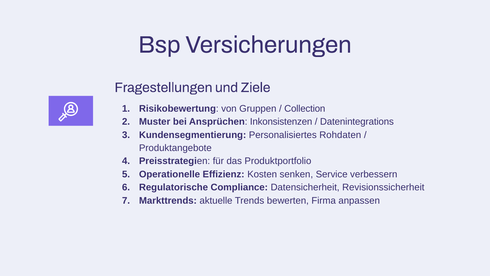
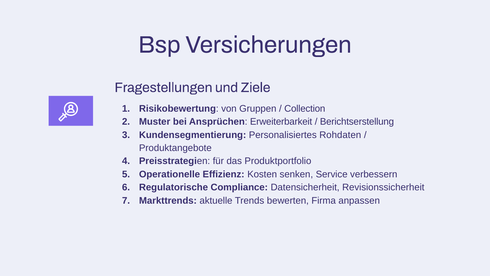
Inkonsistenzen: Inkonsistenzen -> Erweiterbarkeit (281, 122)
Datenintegrations: Datenintegrations -> Berichtserstellung (357, 122)
